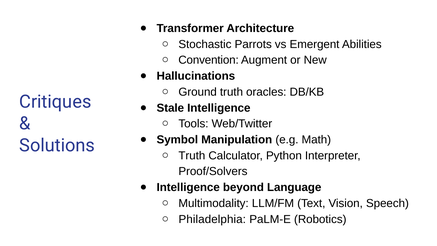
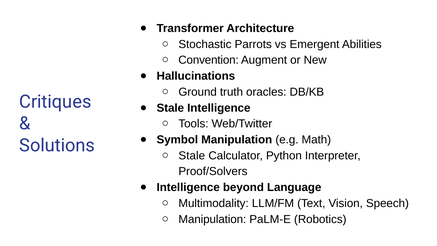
Truth: Truth -> Stale (192, 155)
Philadelphia: Philadelphia -> Manipulation (212, 219)
